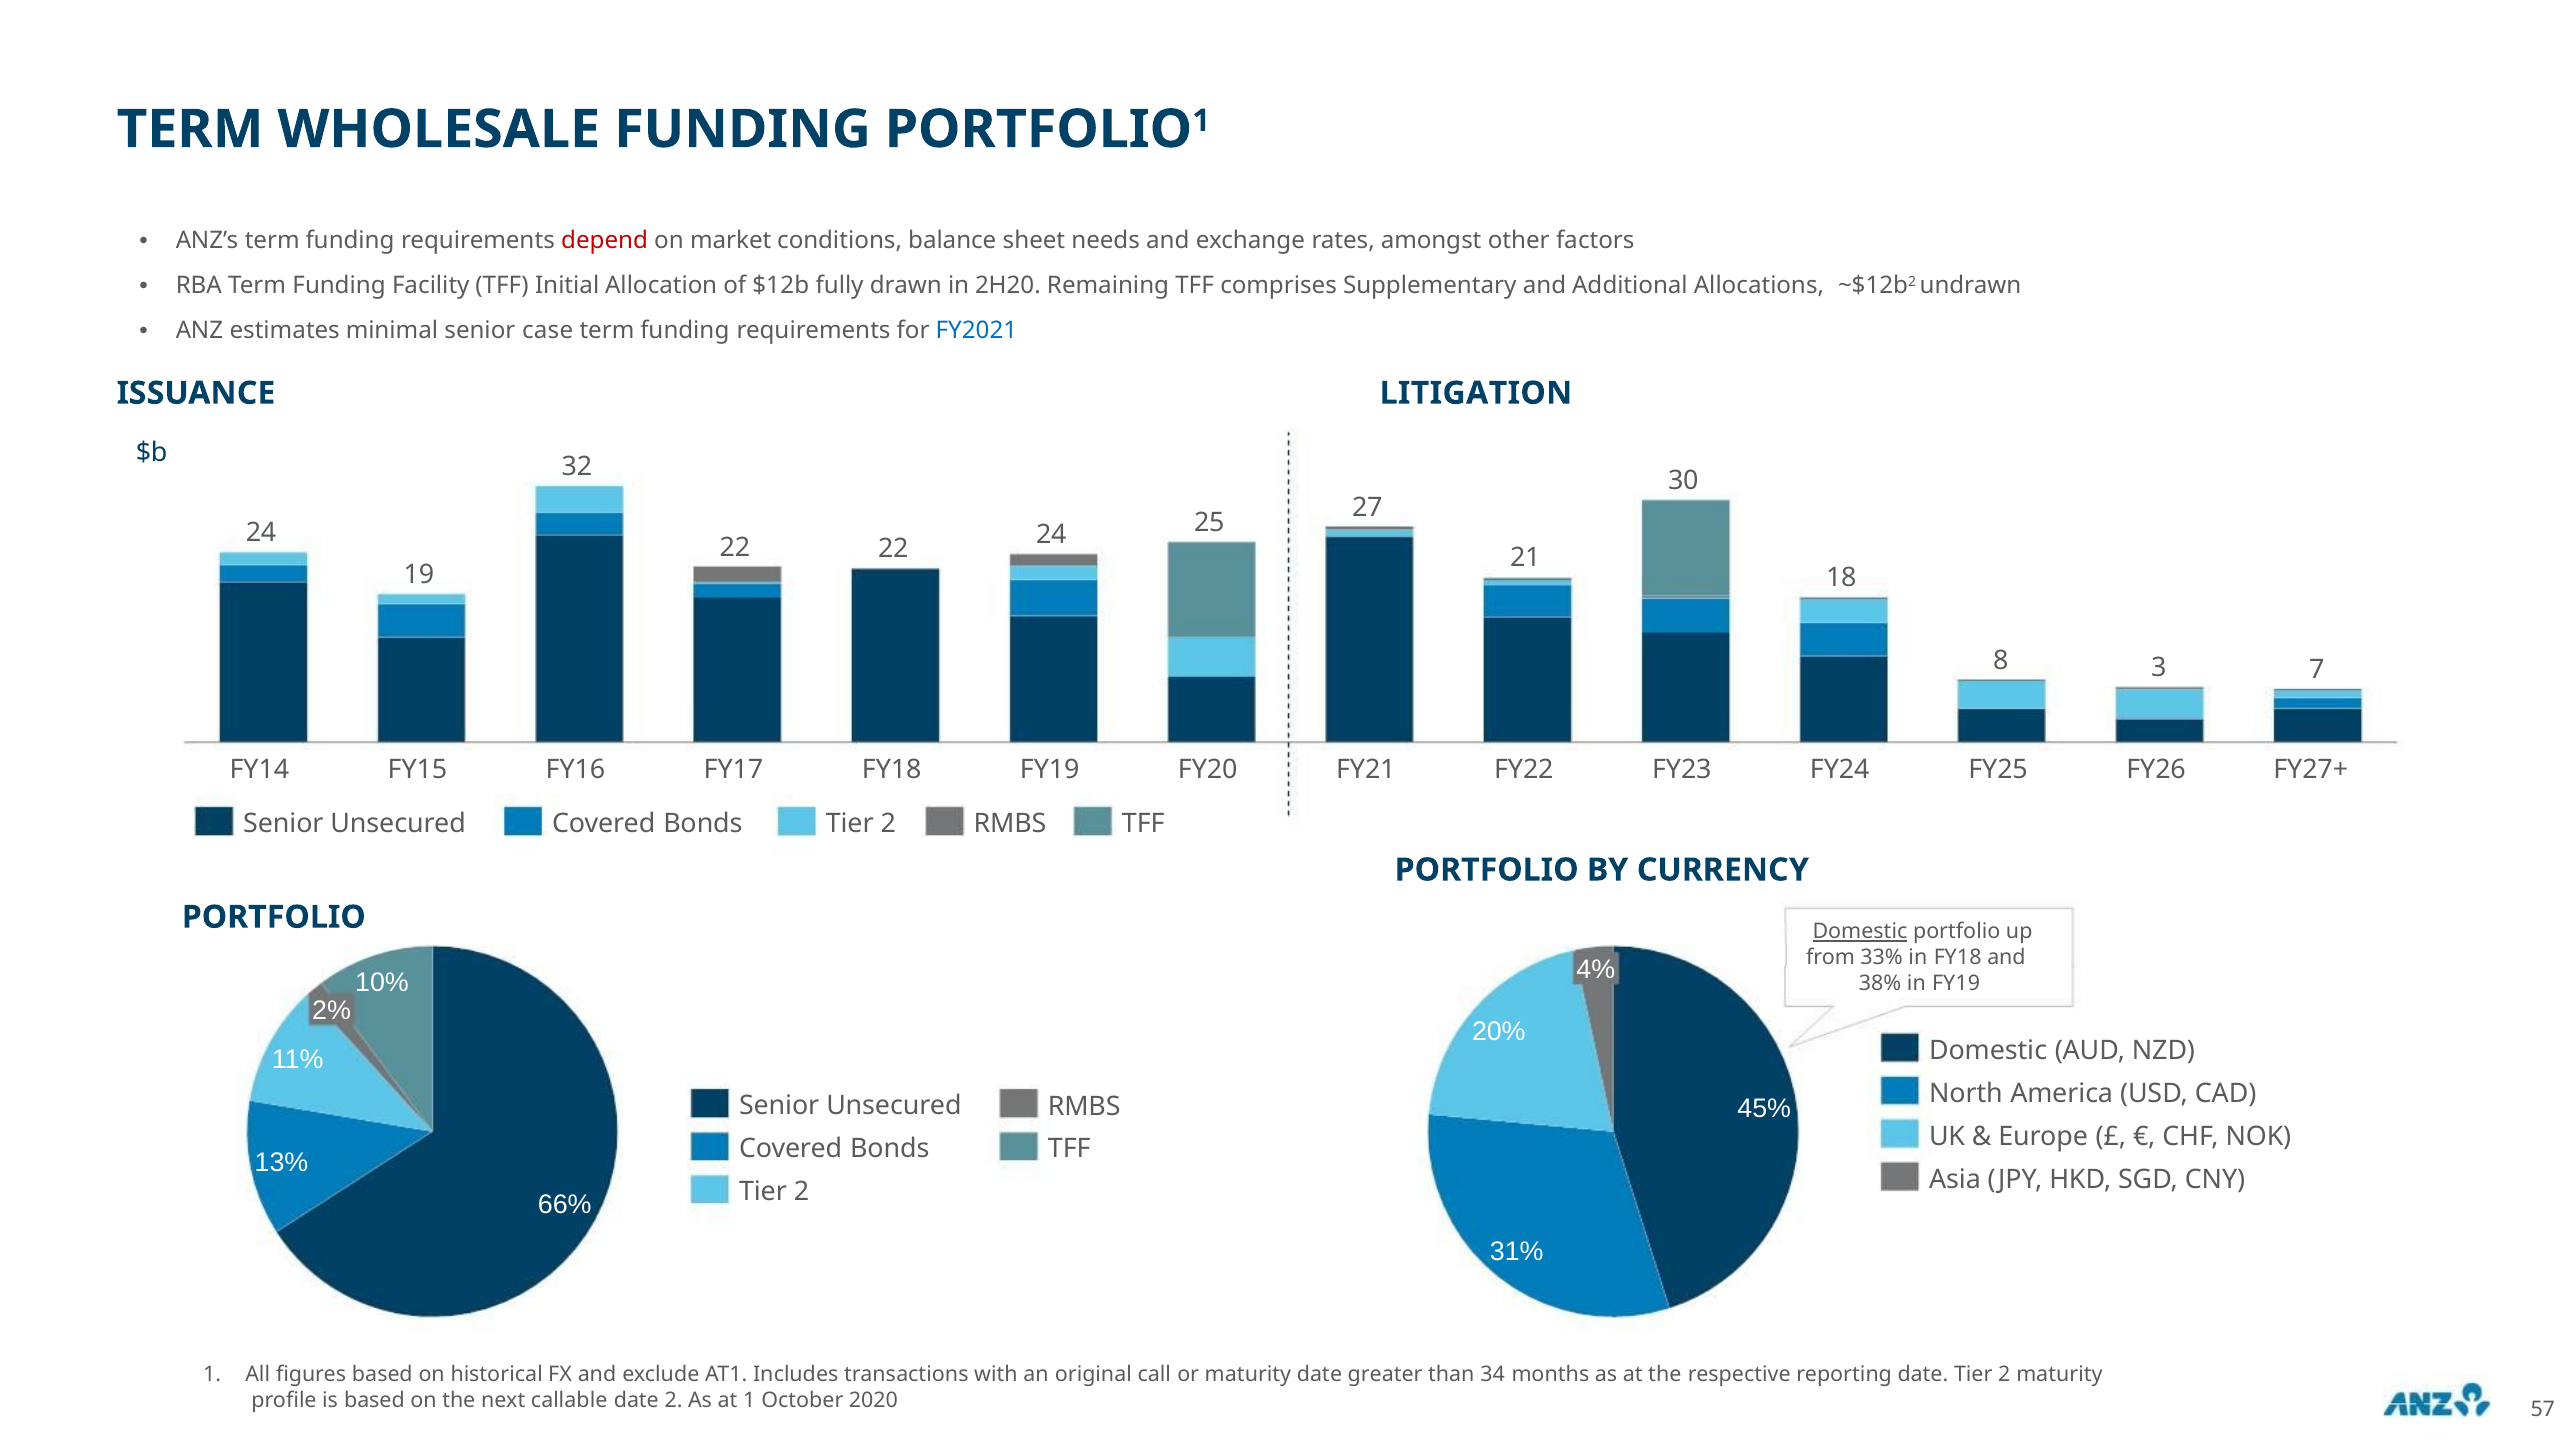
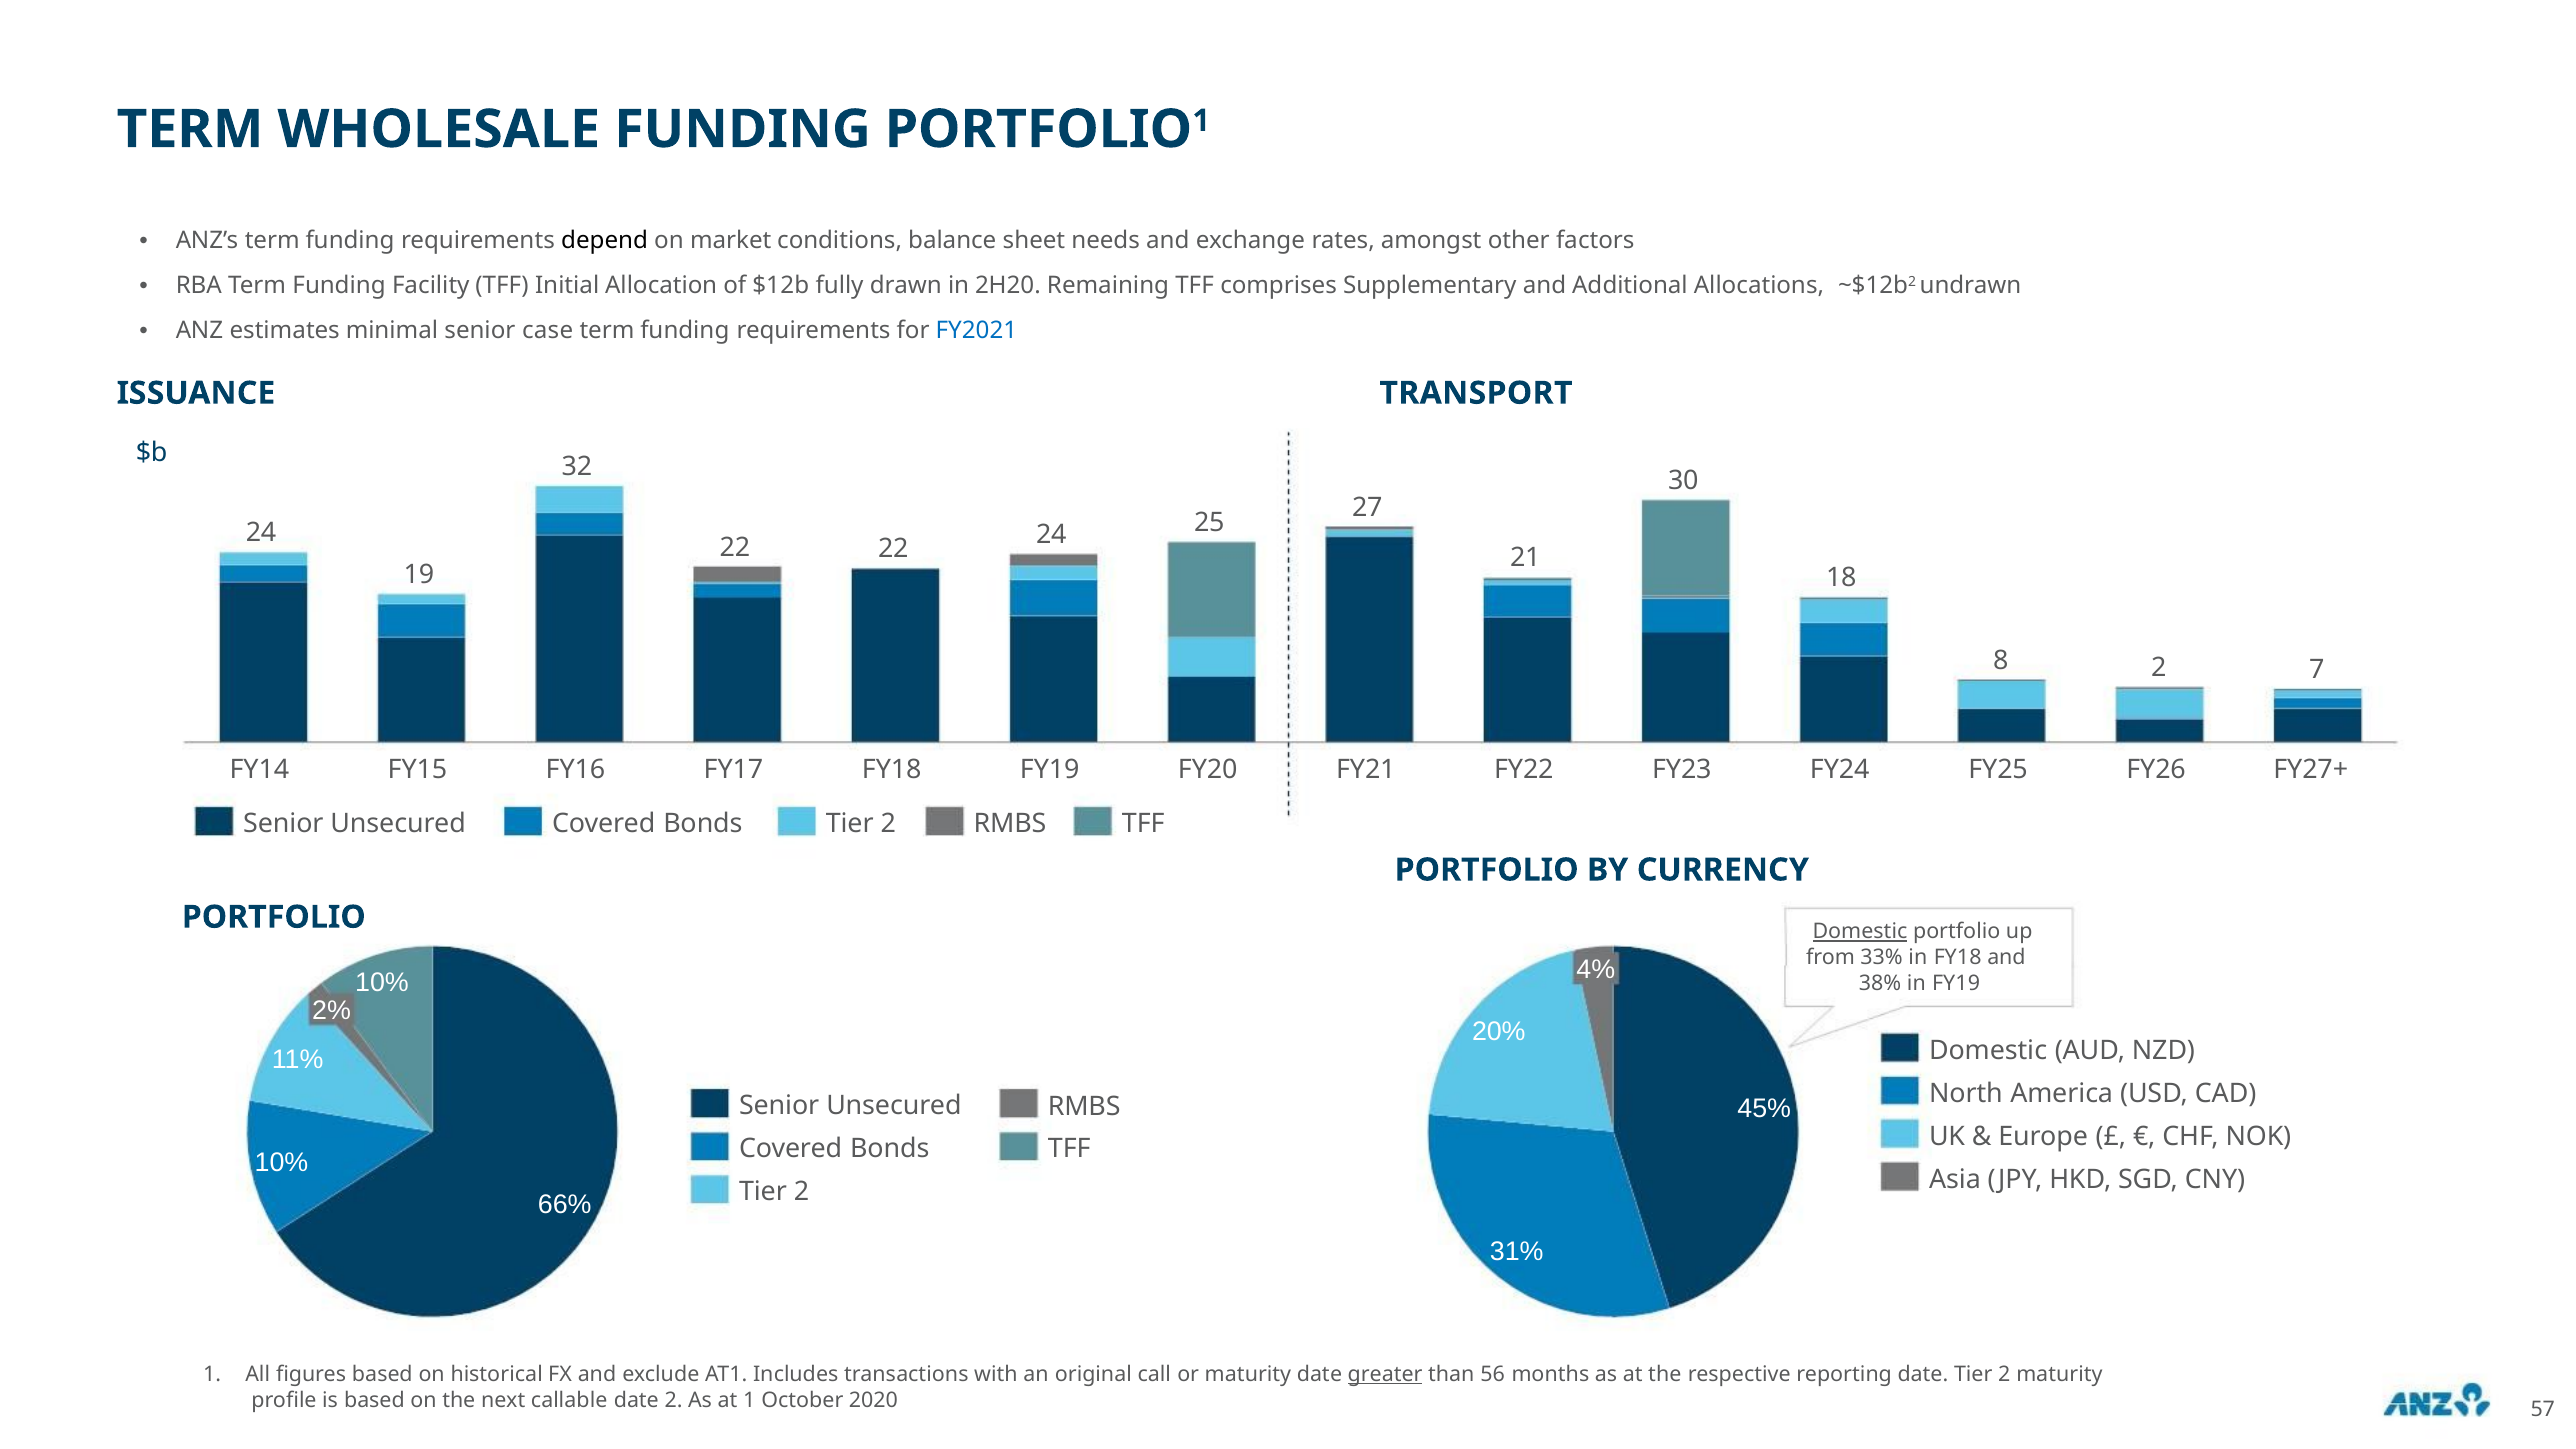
depend colour: red -> black (605, 241)
LITIGATION: LITIGATION -> TRANSPORT (1476, 393)
8 3: 3 -> 2 (2159, 668)
13%: 13% -> 10% (281, 1163)
greater underline: none -> present (1385, 1374)
34: 34 -> 56 (1493, 1374)
